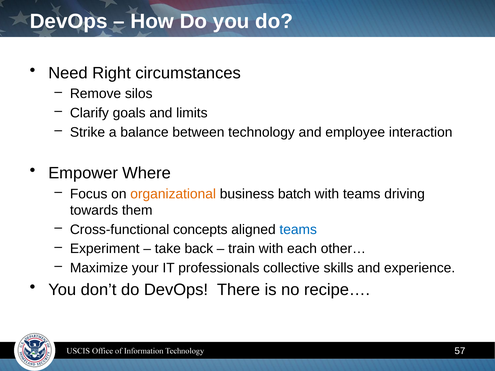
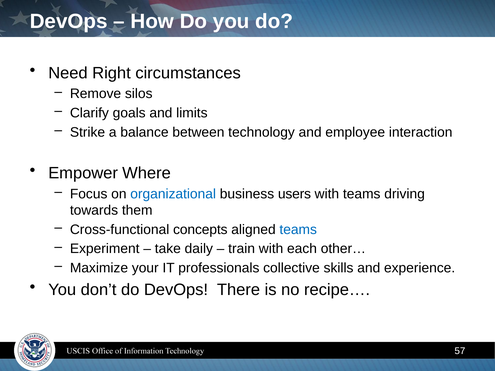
organizational colour: orange -> blue (173, 194)
batch: batch -> users (294, 194)
back: back -> daily (199, 249)
